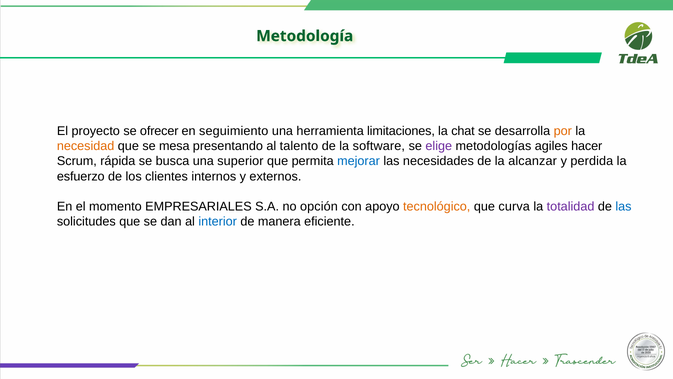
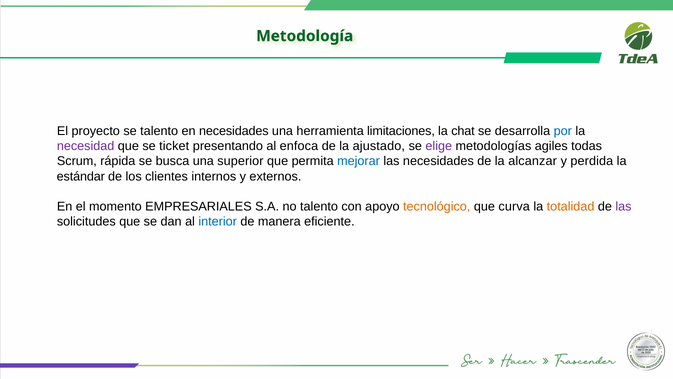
se ofrecer: ofrecer -> talento (159, 131)
en seguimiento: seguimiento -> necesidades (234, 131)
por colour: orange -> blue (563, 131)
necesidad colour: orange -> purple (86, 146)
mesa: mesa -> ticket (174, 146)
talento: talento -> enfoca (299, 146)
software: software -> ajustado (379, 146)
hacer: hacer -> todas (587, 146)
esfuerzo: esfuerzo -> estándar (81, 176)
no opción: opción -> talento (319, 206)
totalidad colour: purple -> orange (571, 206)
las colour: blue -> purple (623, 206)
